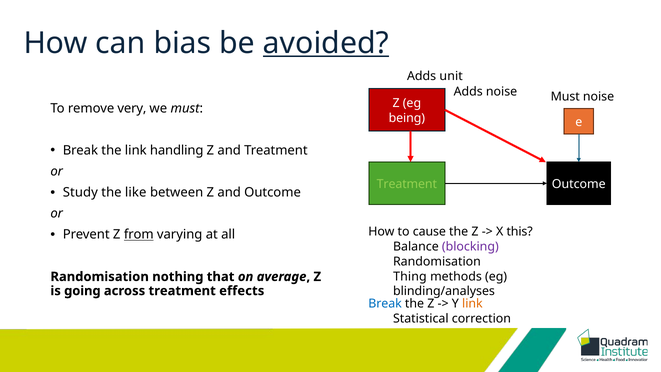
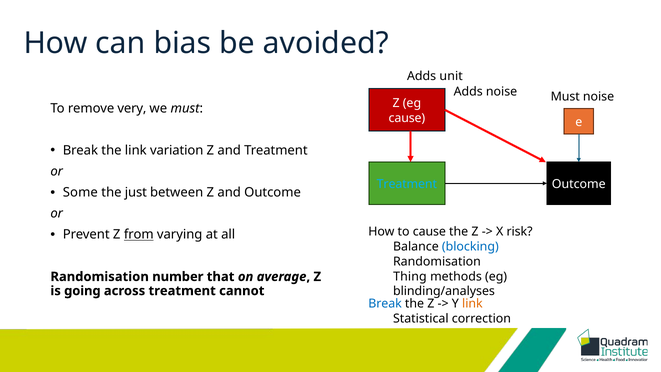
avoided underline: present -> none (326, 43)
being: being -> cause (407, 118)
handling: handling -> variation (177, 150)
Treatment colour: light green -> light blue (407, 184)
Study: Study -> Some (80, 192)
like: like -> just (136, 192)
this: this -> risk (520, 232)
blocking colour: purple -> blue (470, 247)
nothing: nothing -> number (178, 277)
effects: effects -> cannot (242, 291)
